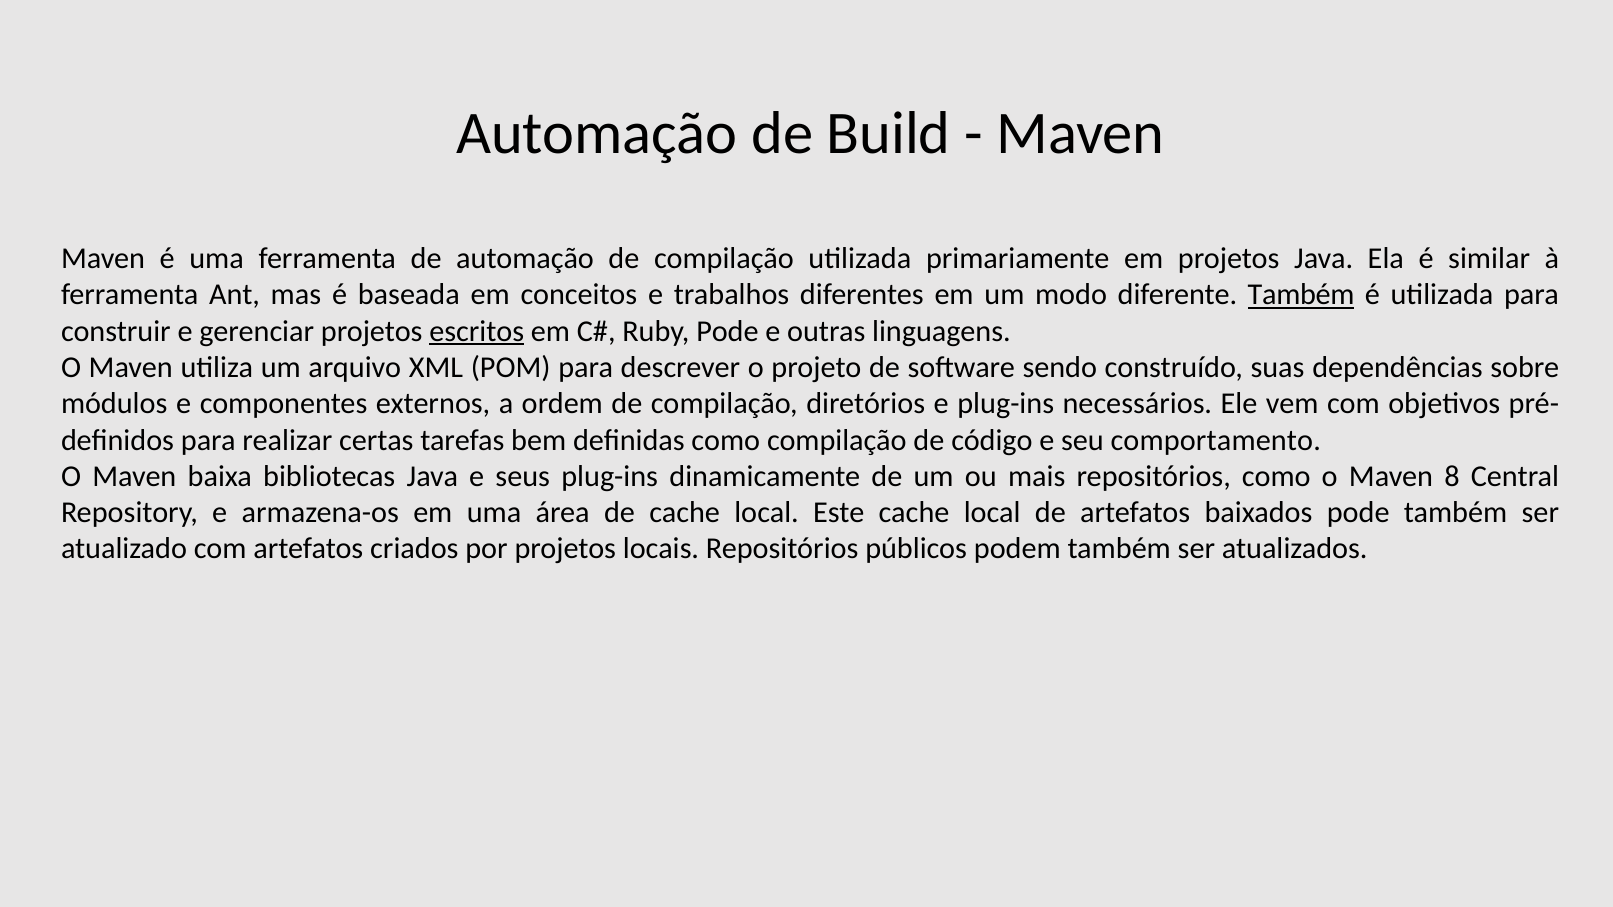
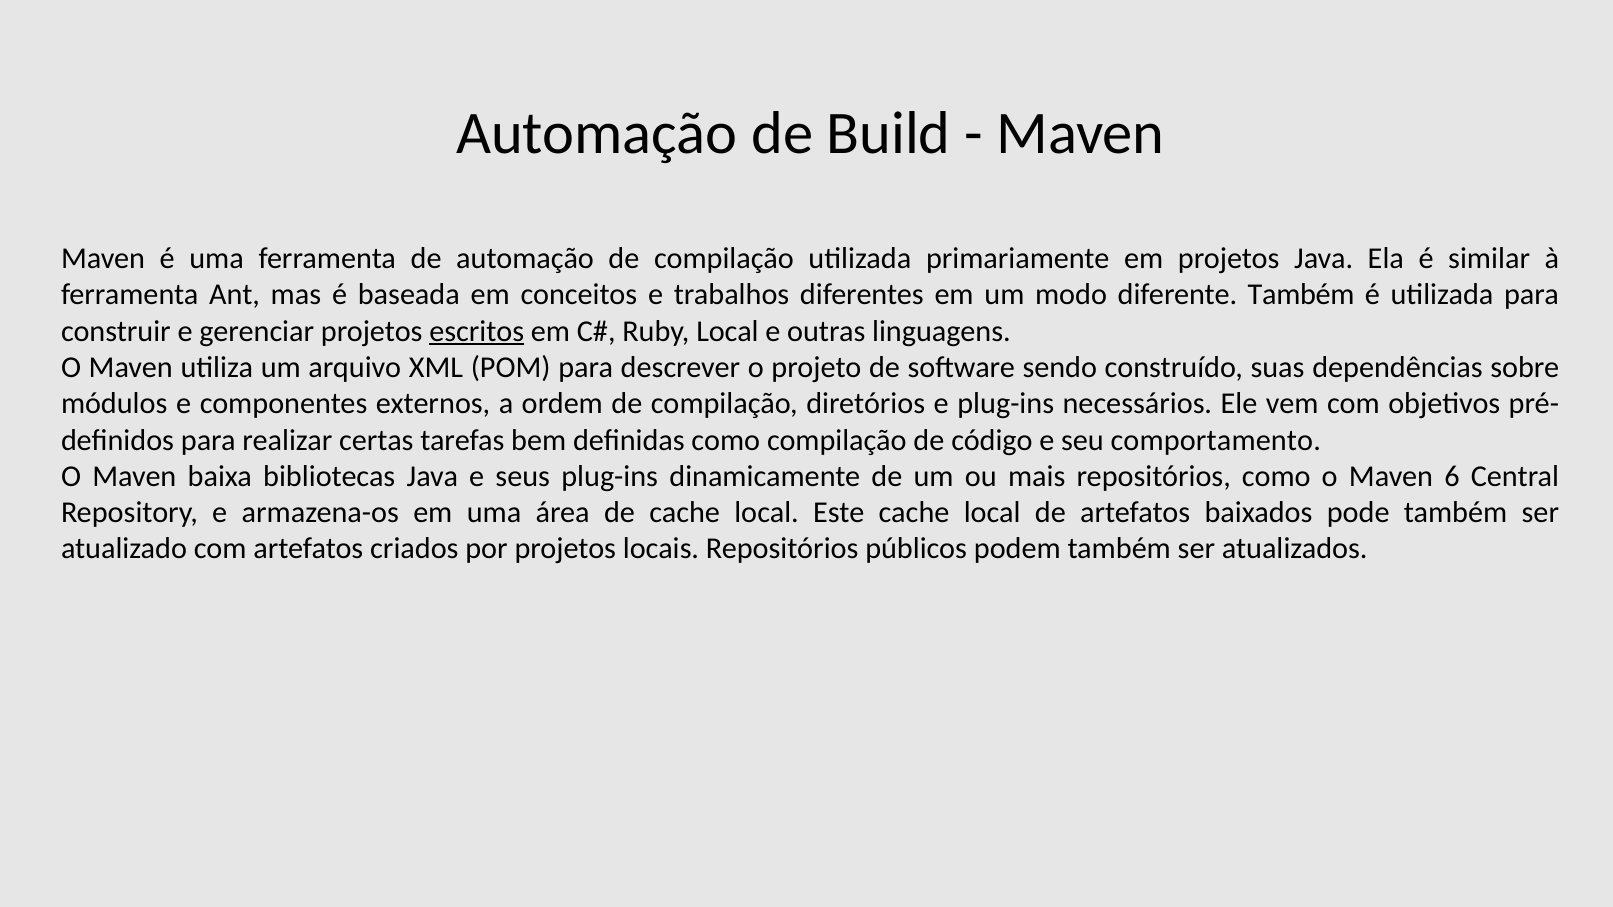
Também underline: present -> none (1301, 295)
Ruby Pode: Pode -> Local (727, 331)
8: 8 -> 6 (1452, 477)
